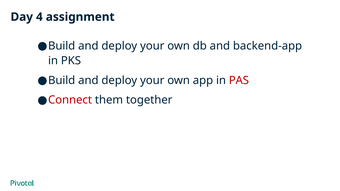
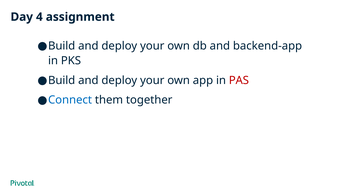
Connect colour: red -> blue (70, 100)
